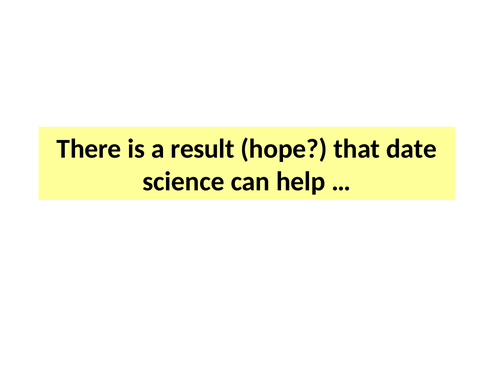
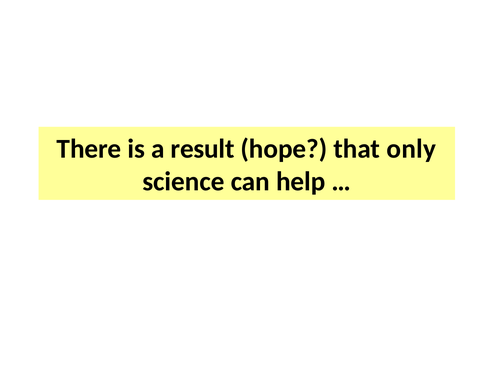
date: date -> only (411, 149)
